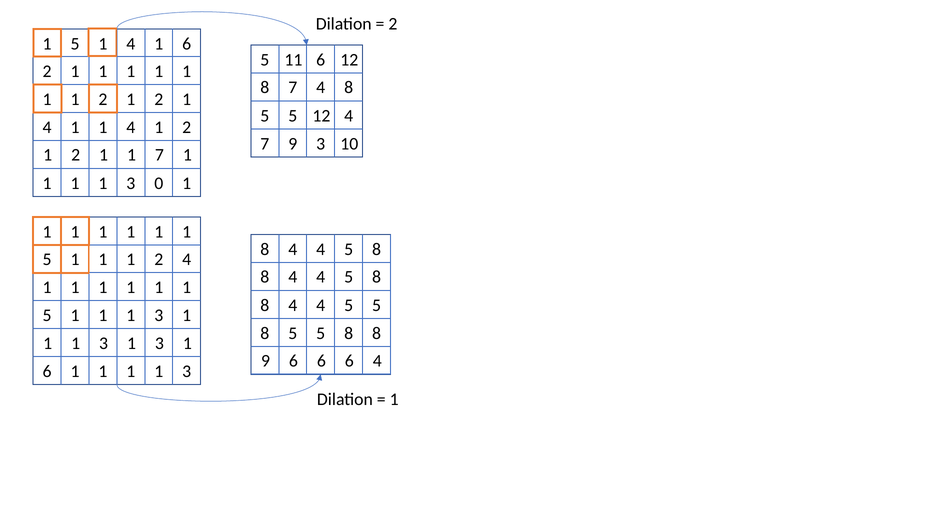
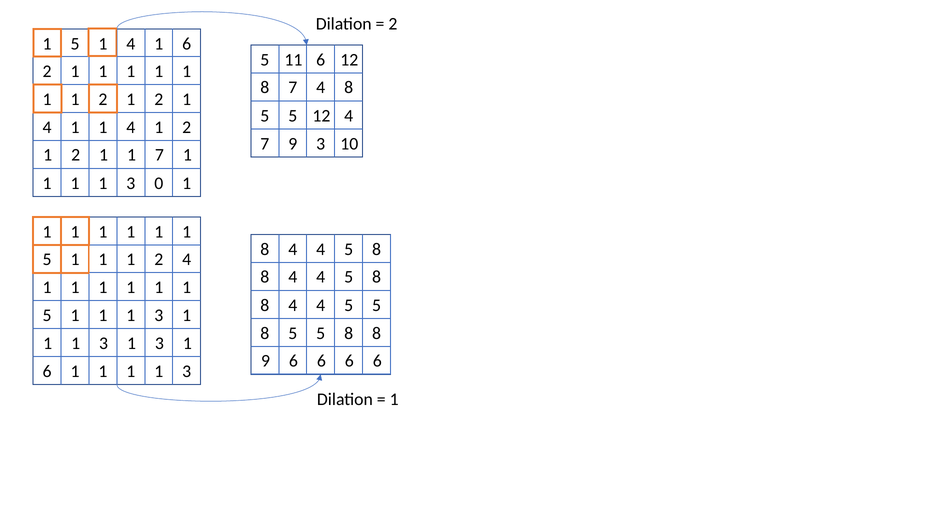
6 6 6 4: 4 -> 6 (377, 361)
